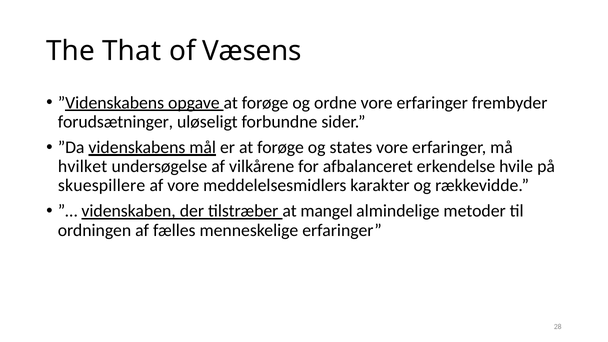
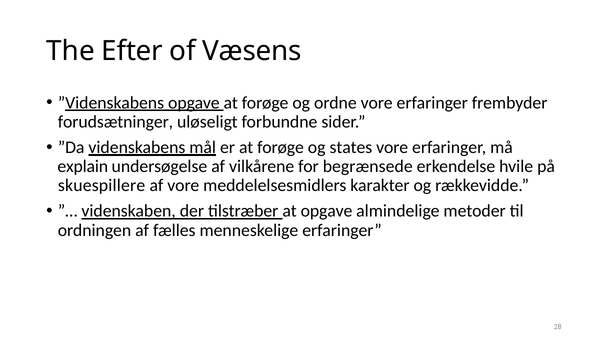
That: That -> Efter (132, 51)
hvilket: hvilket -> explain (83, 166)
afbalanceret: afbalanceret -> begrænsede (368, 166)
at mangel: mangel -> opgave (327, 211)
